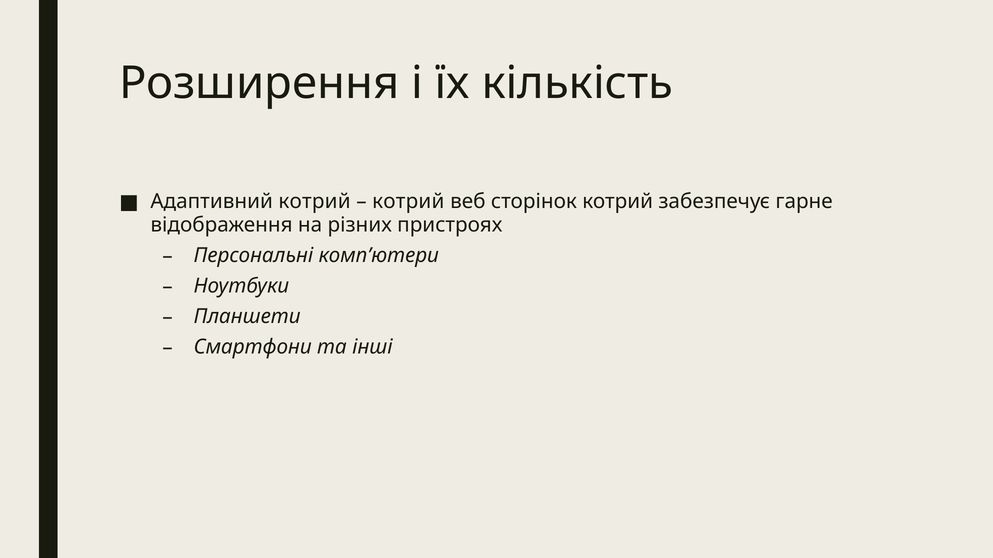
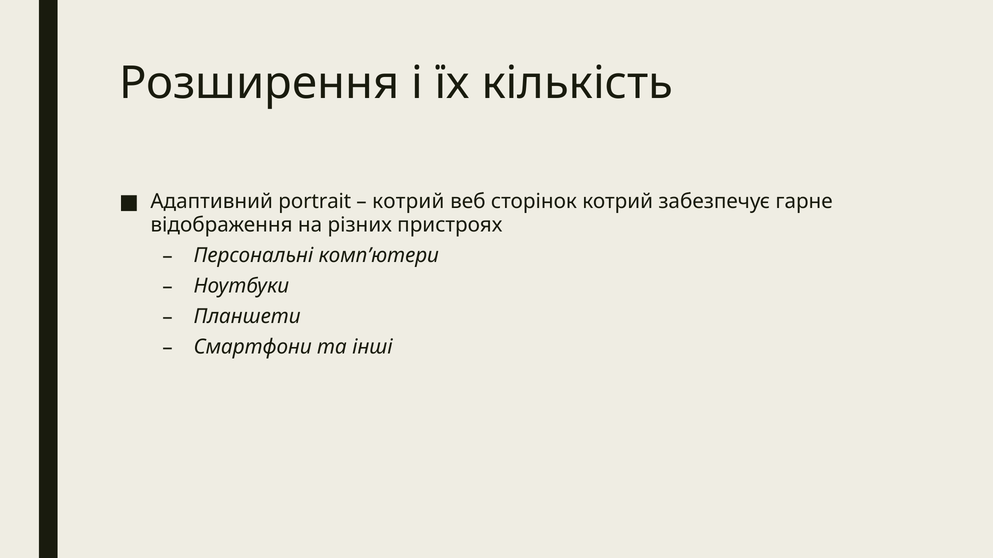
Адаптивний котрий: котрий -> portrait (315, 202)
